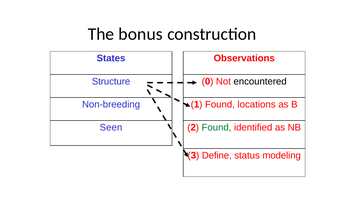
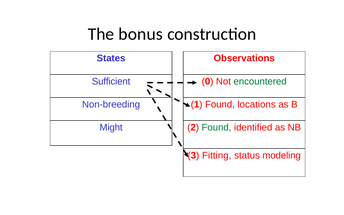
Structure: Structure -> Sufficient (111, 81)
encountered colour: black -> green (260, 81)
Seen: Seen -> Might (111, 127)
Define: Define -> Fitting (217, 155)
